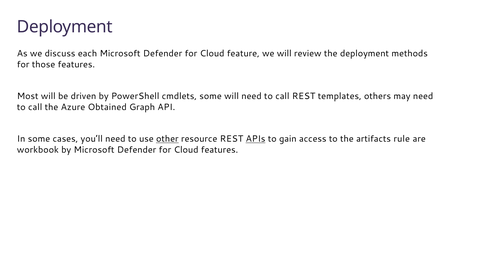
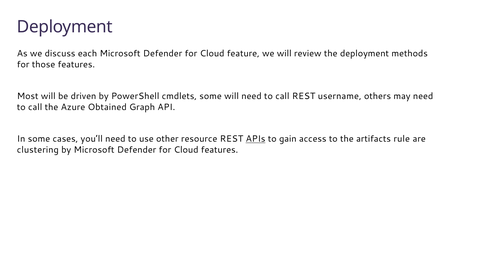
templates: templates -> username (340, 96)
other underline: present -> none (167, 139)
workbook: workbook -> clustering (38, 150)
